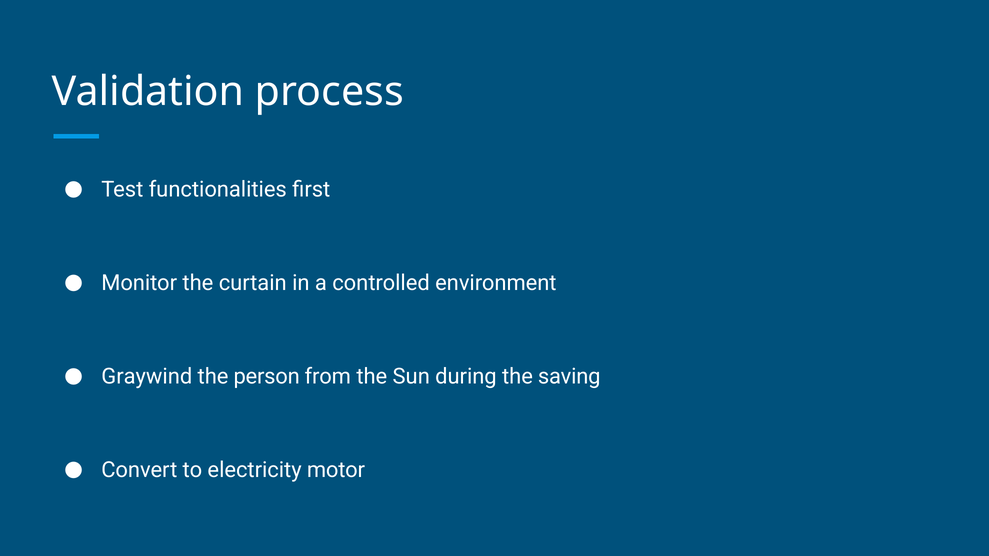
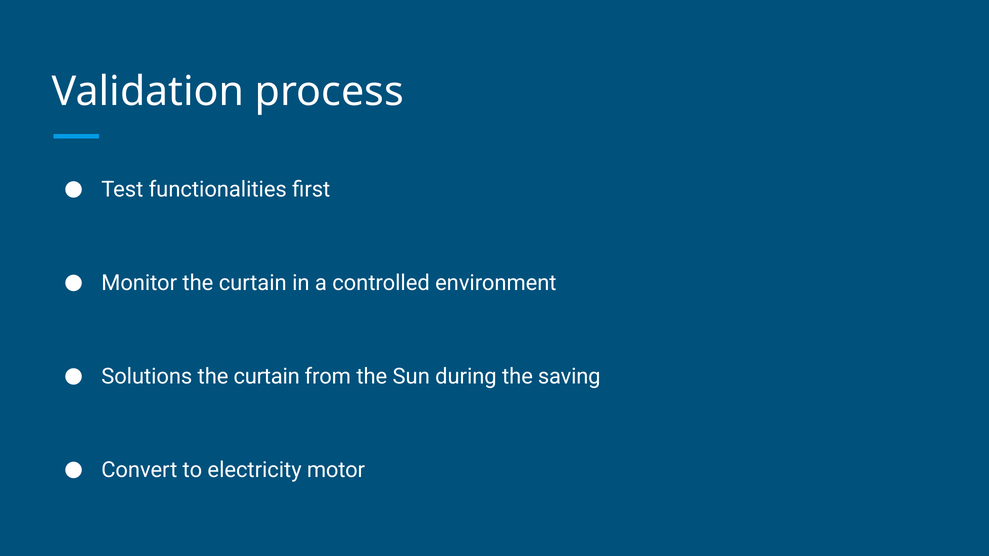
Graywind: Graywind -> Solutions (147, 377)
person: person -> curtain (267, 377)
